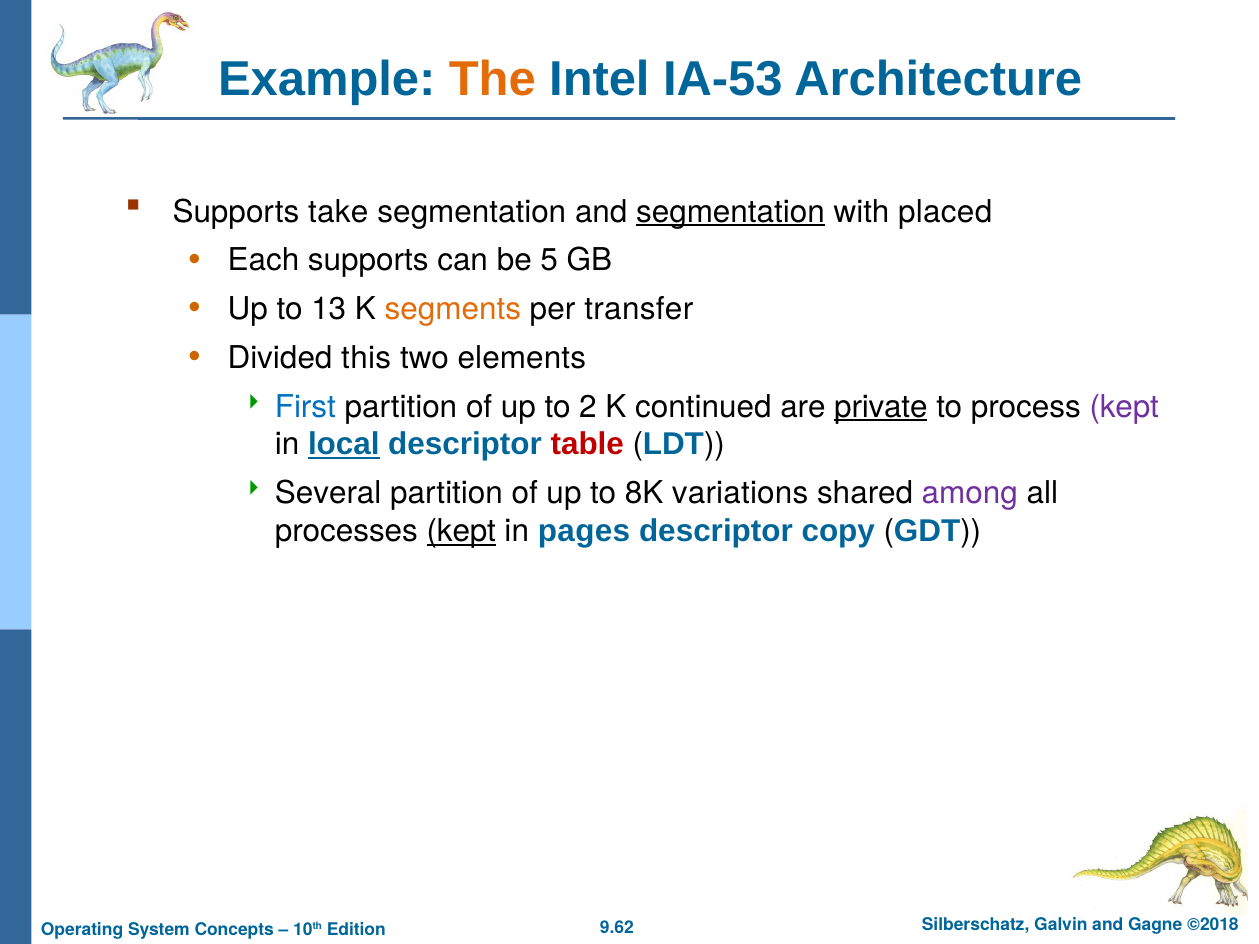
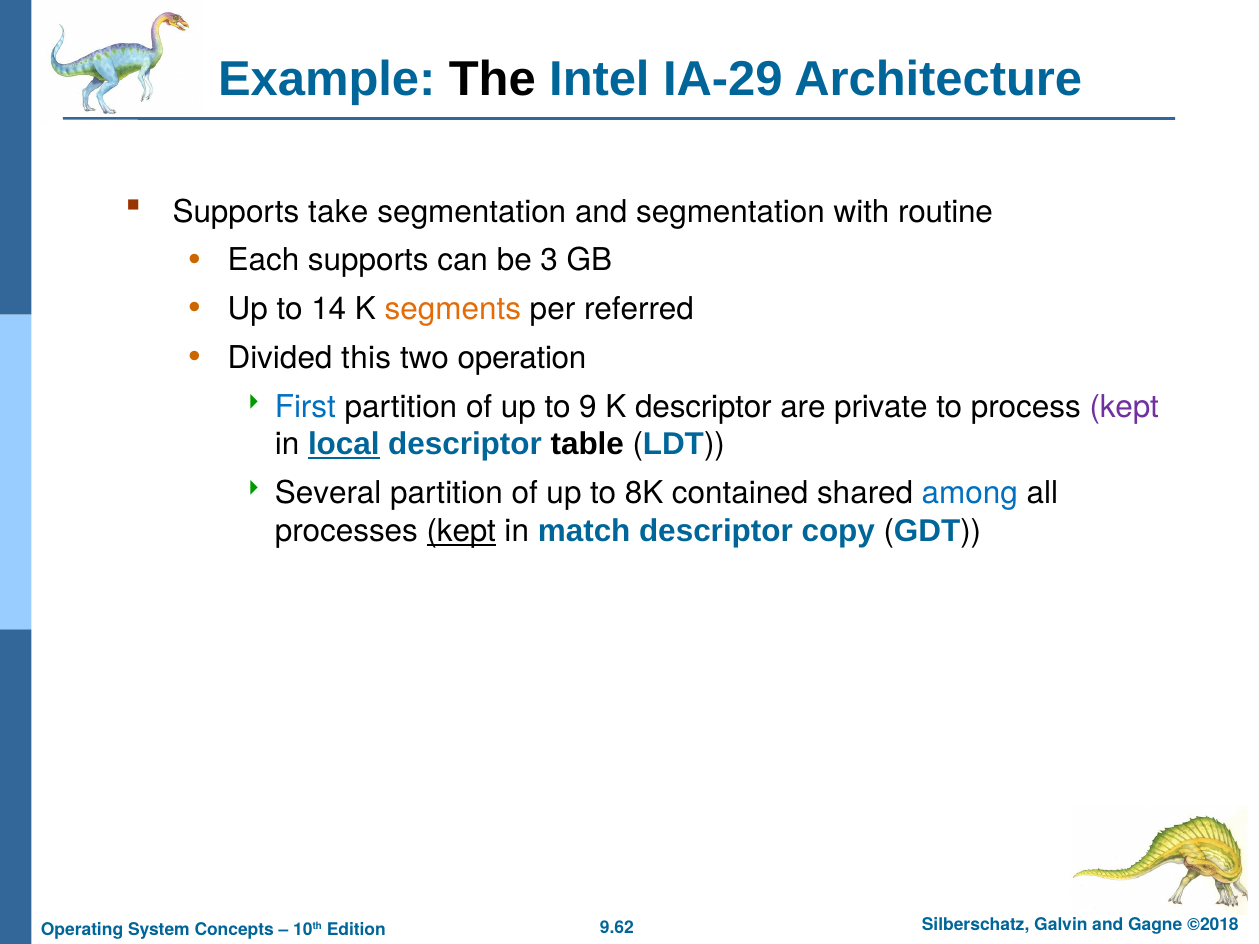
The colour: orange -> black (492, 79)
IA-53: IA-53 -> IA-29 (723, 79)
segmentation underline: present -> none (730, 212)
placed: placed -> routine (945, 212)
5: 5 -> 3 (549, 261)
13: 13 -> 14 (329, 309)
transfer: transfer -> referred (639, 309)
elements: elements -> operation (522, 358)
2: 2 -> 9 (588, 407)
K continued: continued -> descriptor (703, 407)
private underline: present -> none (881, 407)
table colour: red -> black (587, 445)
variations: variations -> contained (740, 493)
among colour: purple -> blue (970, 493)
pages: pages -> match (584, 531)
